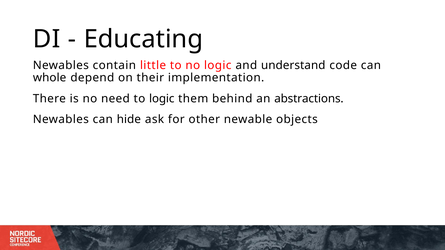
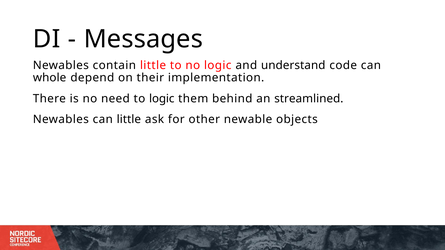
Educating: Educating -> Messages (143, 39)
abstractions: abstractions -> streamlined (309, 99)
can hide: hide -> little (129, 120)
